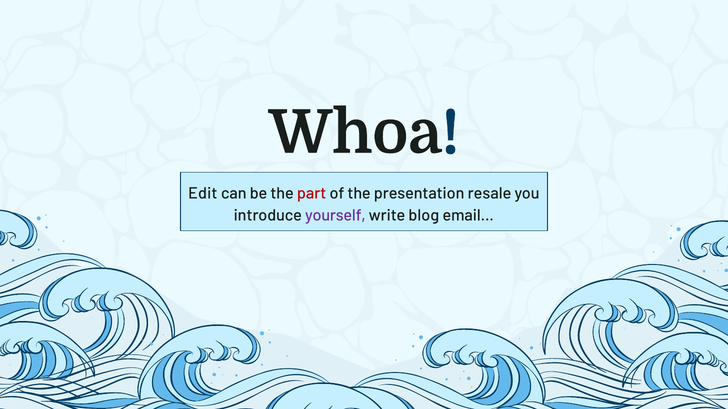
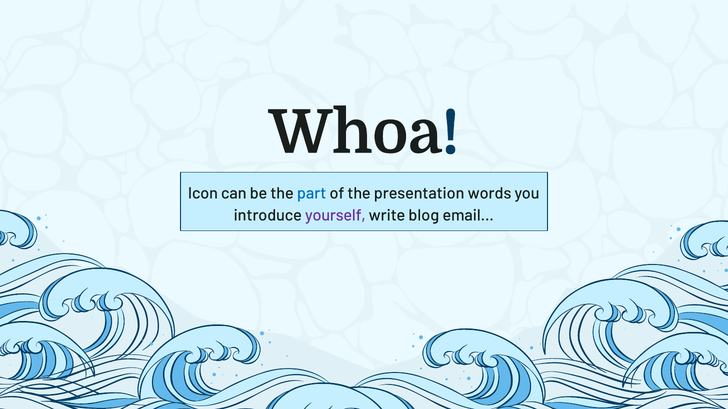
Edit: Edit -> Icon (203, 193)
part colour: red -> blue (312, 193)
resale: resale -> words (490, 193)
